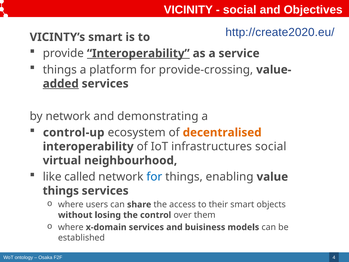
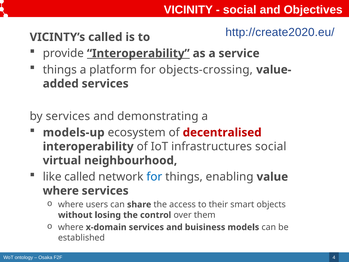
VICINTY’s smart: smart -> called (105, 37)
provide-crossing: provide-crossing -> objects-crossing (206, 70)
added underline: present -> none (61, 84)
by network: network -> services (68, 116)
control-up: control-up -> models-up (74, 132)
decentralised colour: orange -> red (222, 132)
things: things -> where (61, 191)
